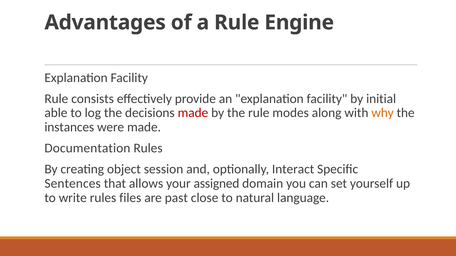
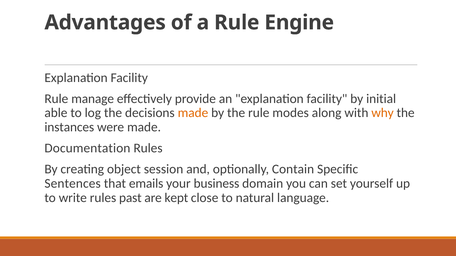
consists: consists -> manage (93, 99)
made colour: red -> orange (193, 113)
Interact: Interact -> Contain (293, 169)
allows: allows -> emails (146, 184)
assigned: assigned -> business (216, 184)
files: files -> past (130, 198)
past: past -> kept (176, 198)
